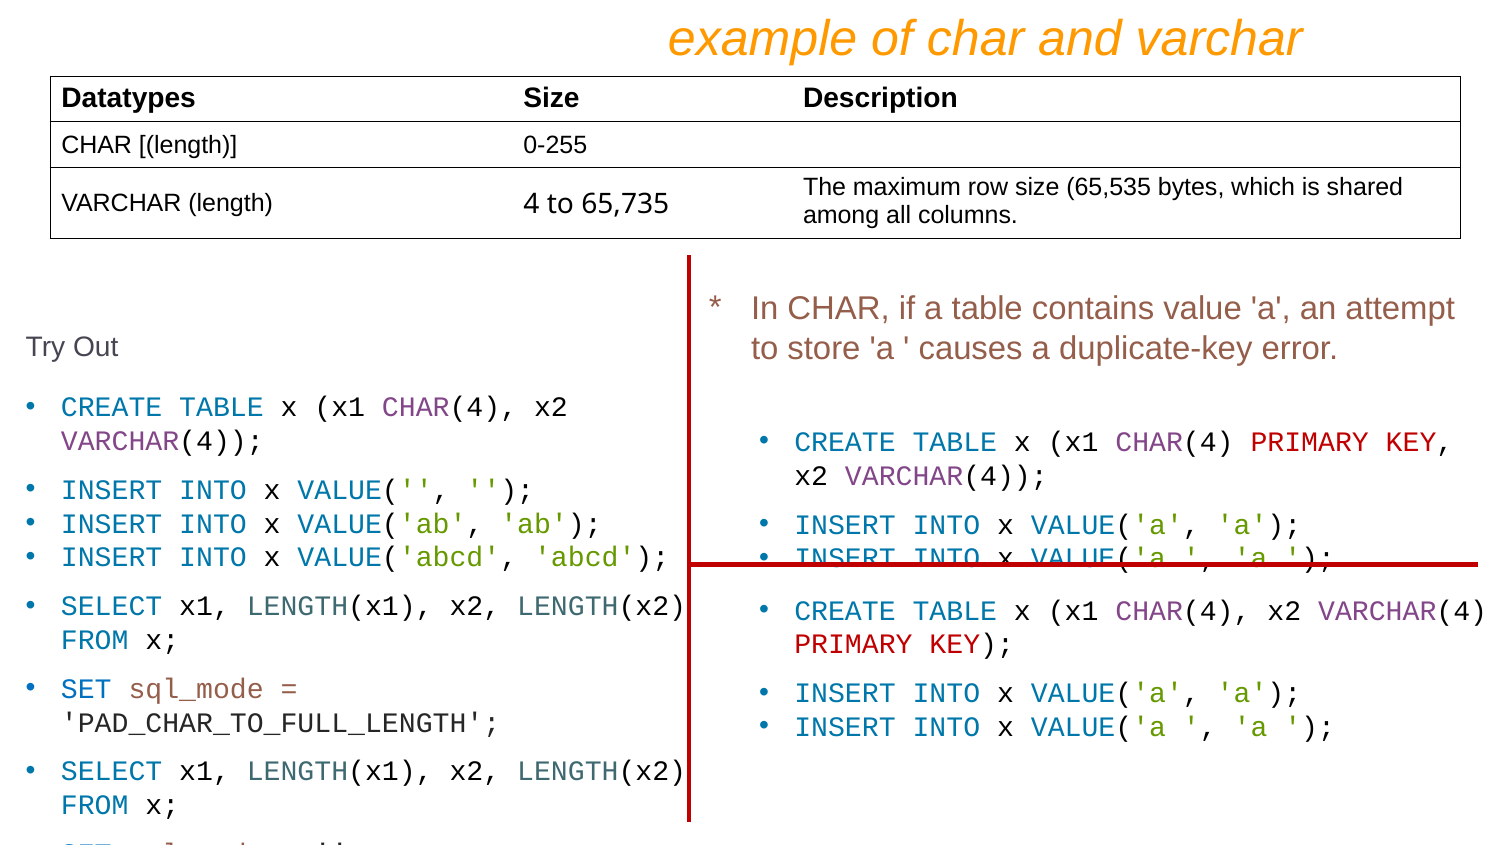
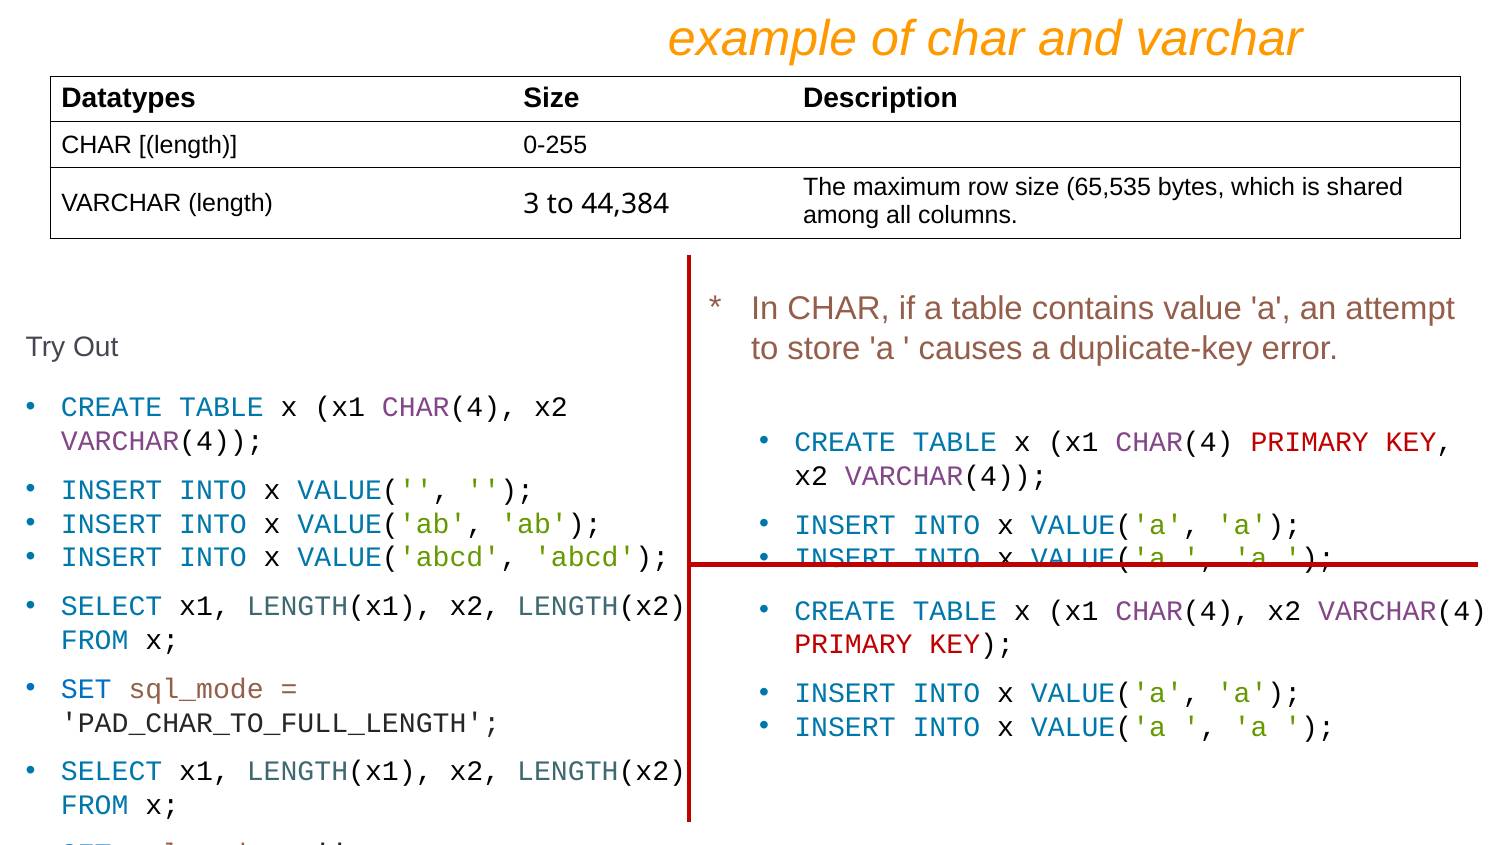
4: 4 -> 3 (532, 204)
65,735: 65,735 -> 44,384 (625, 204)
